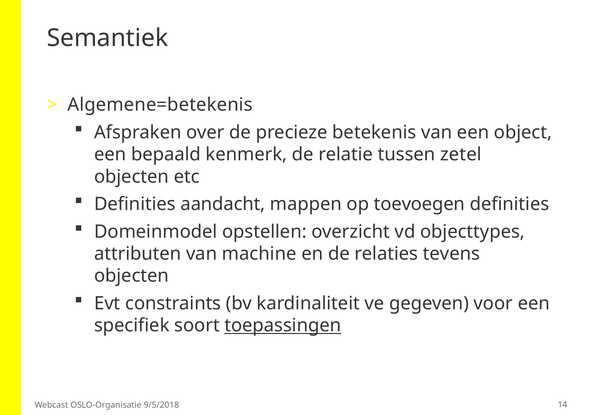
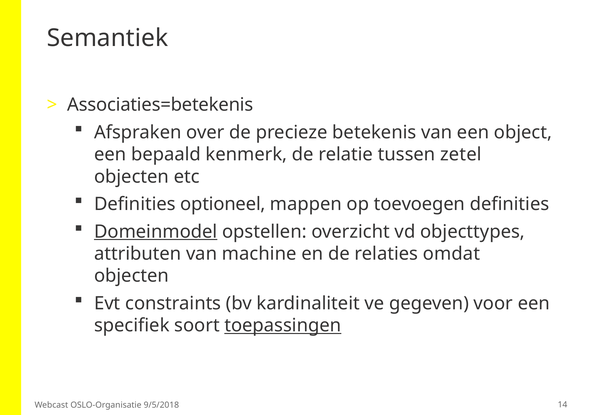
Algemene=betekenis: Algemene=betekenis -> Associaties=betekenis (160, 105)
aandacht: aandacht -> optioneel (223, 204)
Domeinmodel underline: none -> present (156, 231)
tevens: tevens -> omdat (451, 254)
